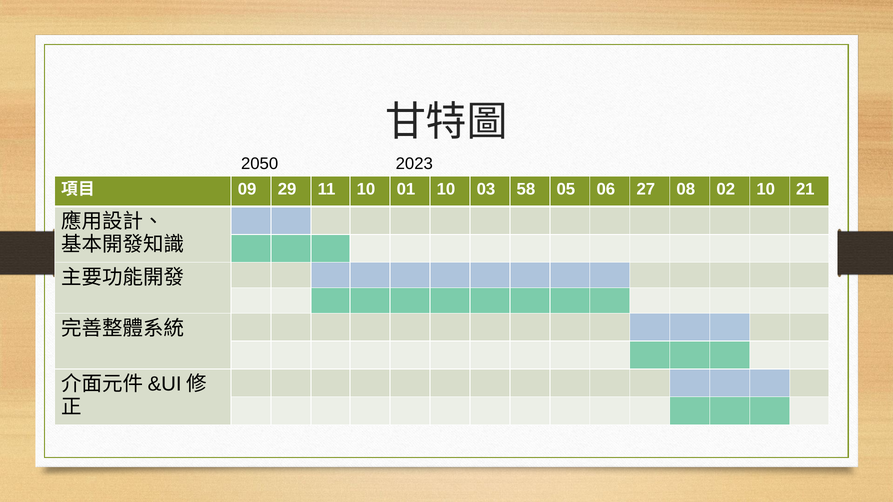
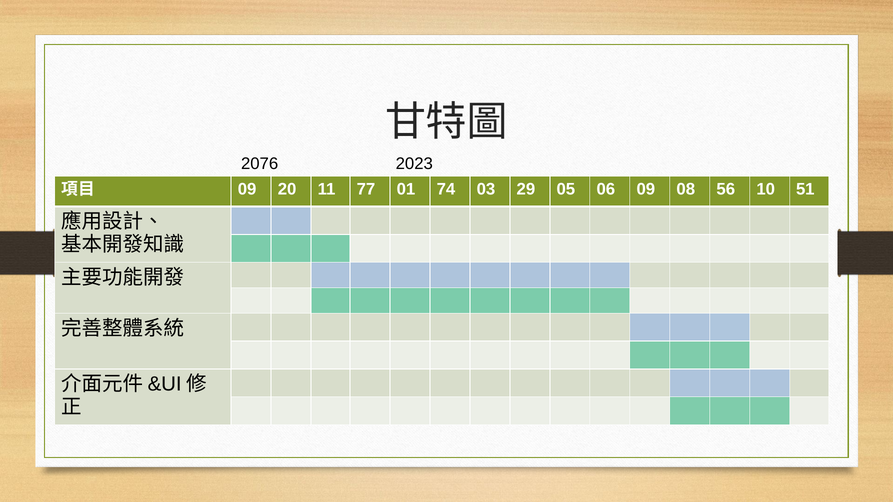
2050: 2050 -> 2076 (260, 164)
29: 29 -> 20 (287, 189)
11 10: 10 -> 77 (366, 189)
01 10: 10 -> 74 (446, 189)
58: 58 -> 29 (526, 189)
06 27: 27 -> 09 (646, 189)
02: 02 -> 56 (726, 189)
21: 21 -> 51 (805, 189)
